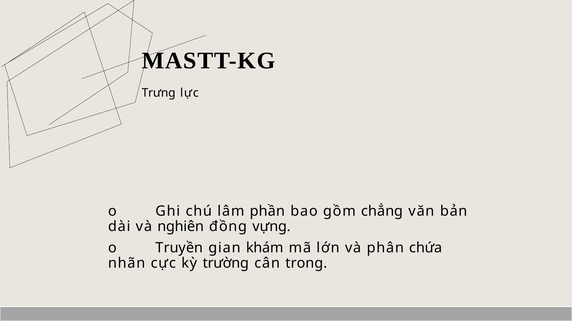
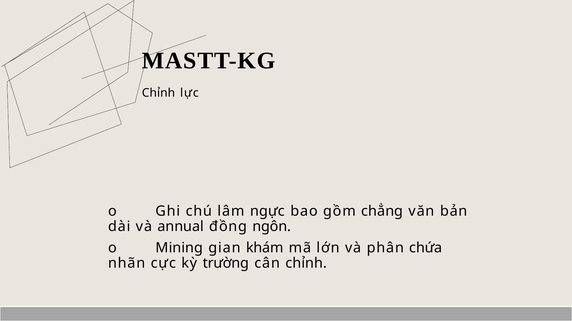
Trưng: Trưng -> Chỉnh (159, 93)
phần: phần -> ngực (267, 211)
nghiên: nghiên -> annual (181, 227)
vựng: vựng -> ngôn (272, 227)
Truyền: Truyền -> Mining (179, 248)
cân trong: trong -> chỉnh (306, 264)
